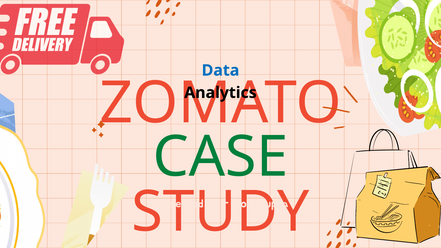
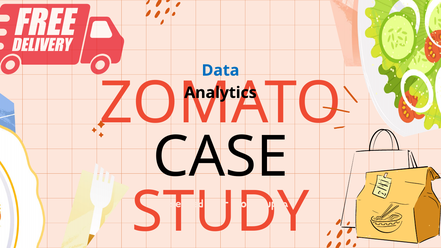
CASE colour: green -> black (220, 157)
